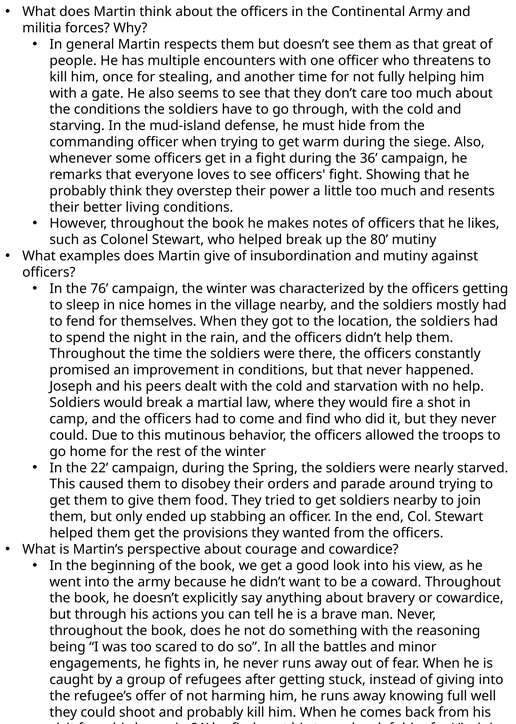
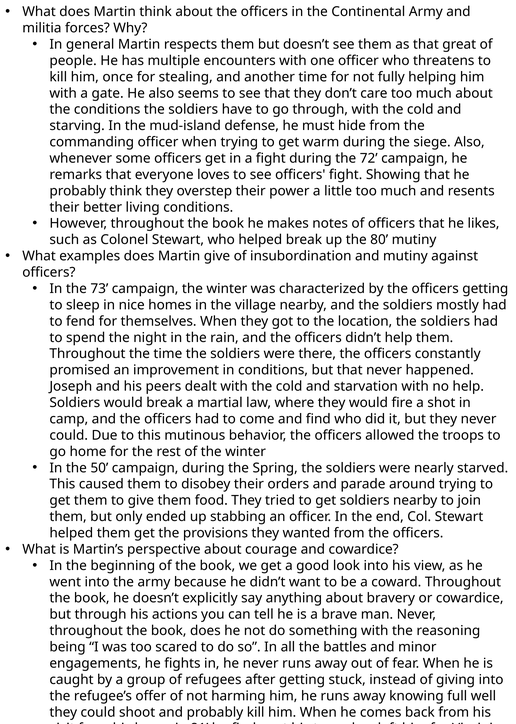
36: 36 -> 72 (369, 158)
76: 76 -> 73 (99, 289)
22: 22 -> 50 (99, 468)
